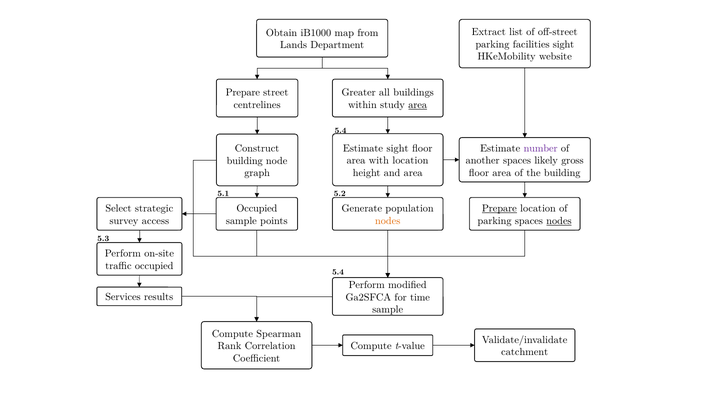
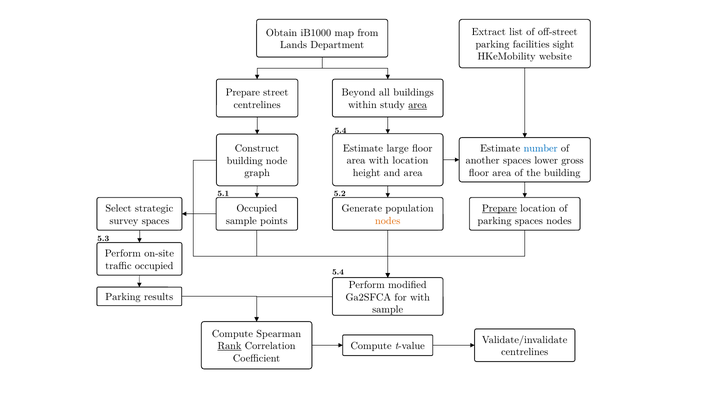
Greater: Greater -> Beyond (359, 93)
Estimate sight: sight -> large (398, 148)
number colour: purple -> blue (541, 148)
likely: likely -> lower (546, 160)
survey access: access -> spaces (156, 221)
nodes underline: present -> none (559, 221)
Services: Services -> Parking (123, 297)
for time: time -> with (420, 297)
Rank underline: none -> present (229, 346)
catchment: catchment -> centrelines (525, 352)
